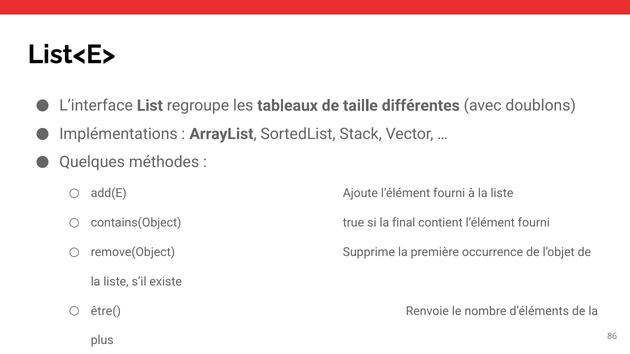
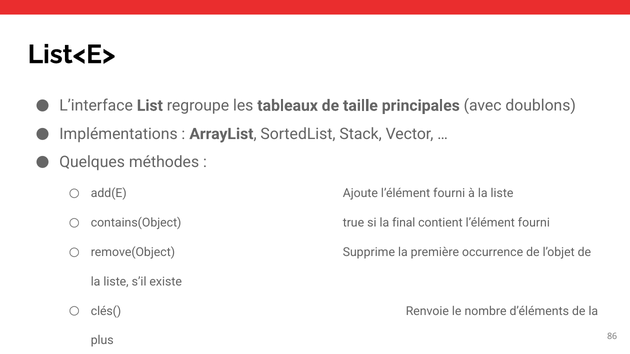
différentes: différentes -> principales (421, 106)
être(: être( -> clés( (106, 311)
